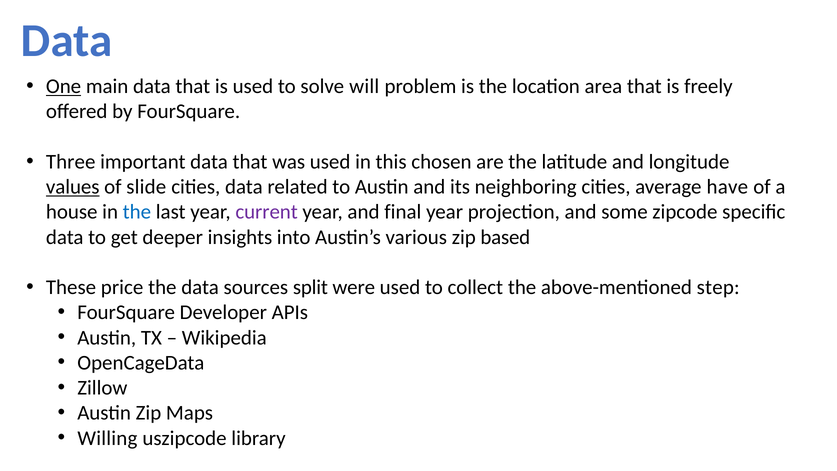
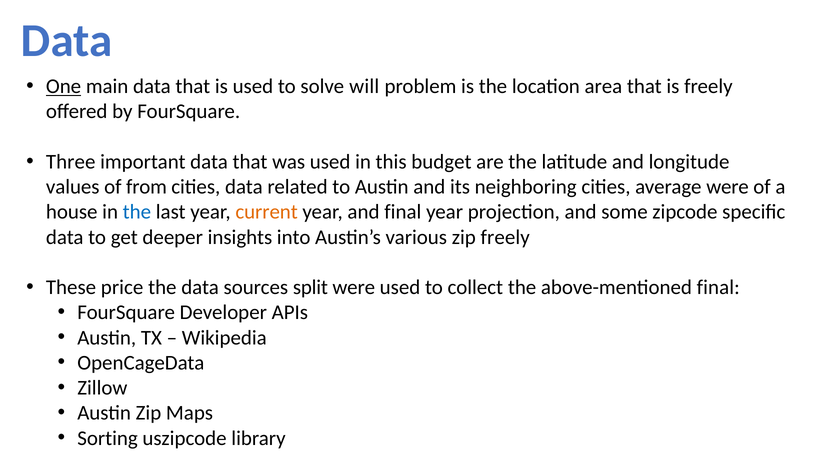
chosen: chosen -> budget (441, 162)
values underline: present -> none (73, 187)
slide: slide -> from (146, 187)
average have: have -> were (728, 187)
current colour: purple -> orange (267, 212)
zip based: based -> freely (505, 237)
above-mentioned step: step -> final (718, 287)
Willing: Willing -> Sorting (108, 438)
